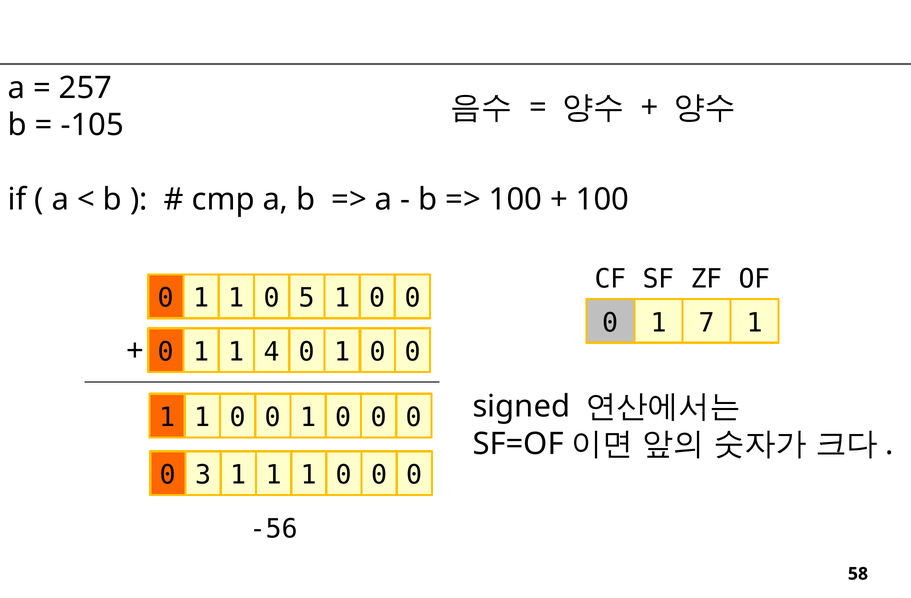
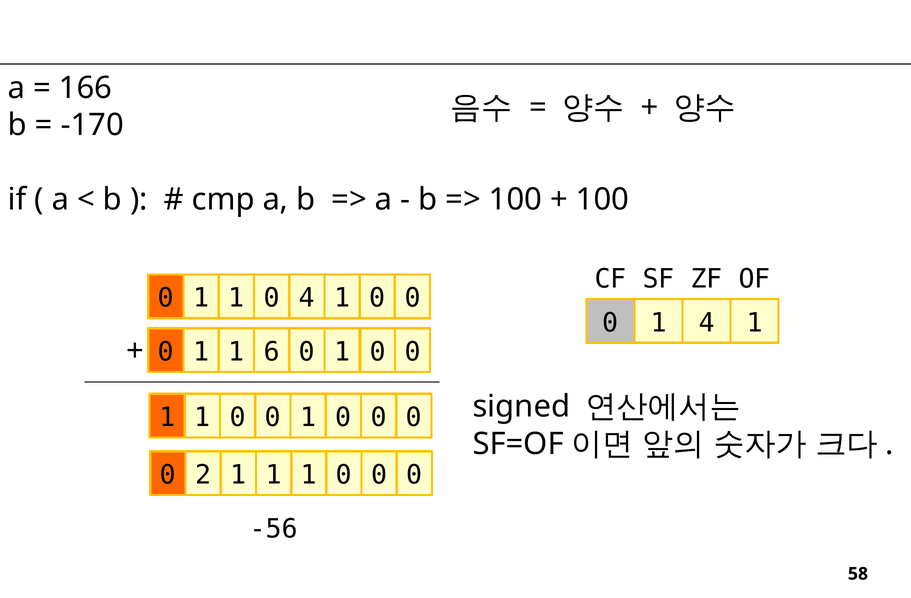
257: 257 -> 166 (86, 88)
-105: -105 -> -170 (92, 125)
0 5: 5 -> 4 (307, 298)
1 7: 7 -> 4 (707, 323)
4: 4 -> 6 (272, 352)
3: 3 -> 2 (203, 475)
